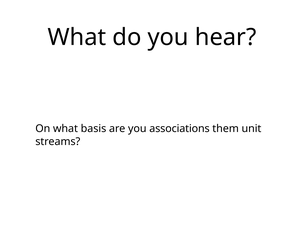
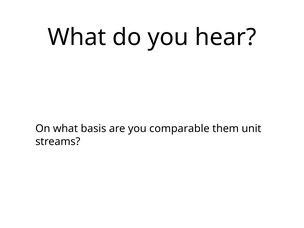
associations: associations -> comparable (179, 129)
